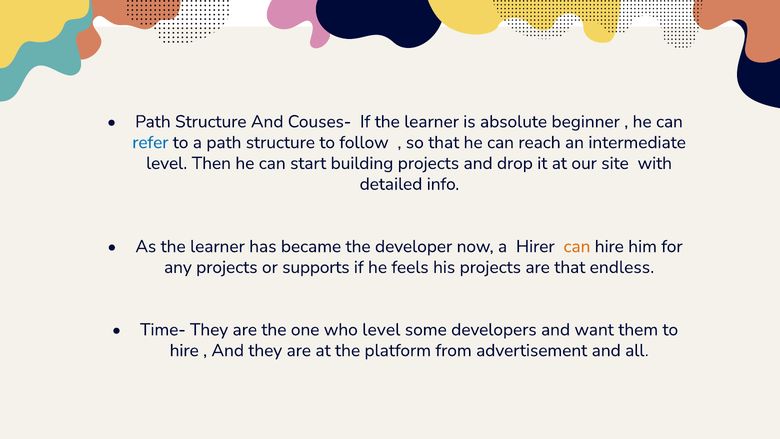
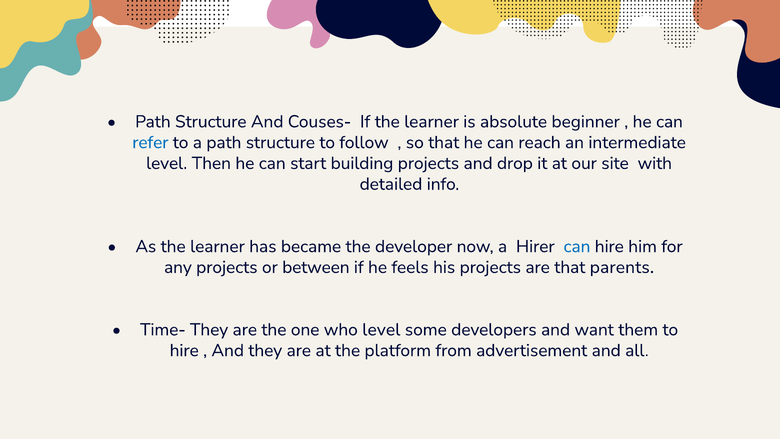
can colour: orange -> blue (577, 246)
supports: supports -> between (316, 267)
endless: endless -> parents (622, 267)
